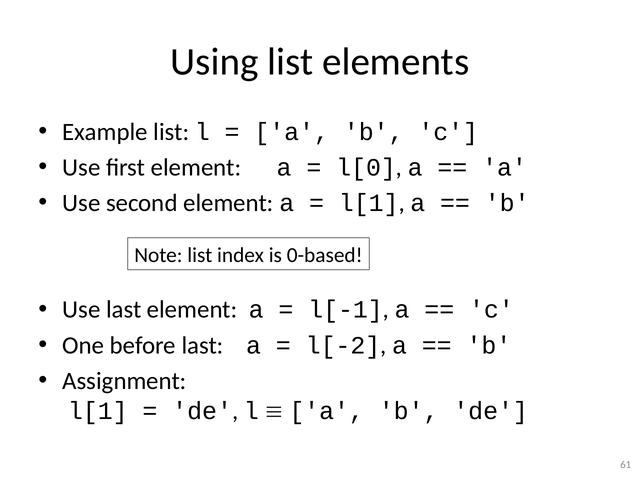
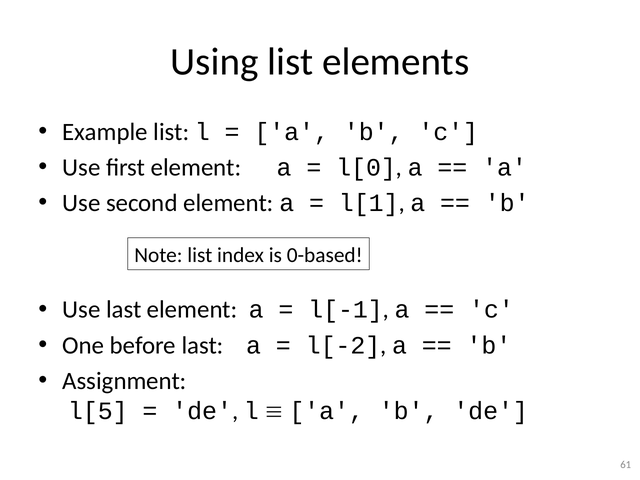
l[1: l[1 -> l[5 (98, 411)
